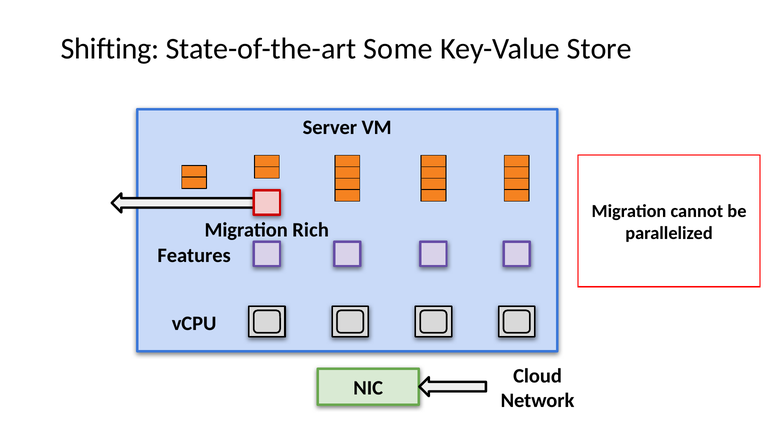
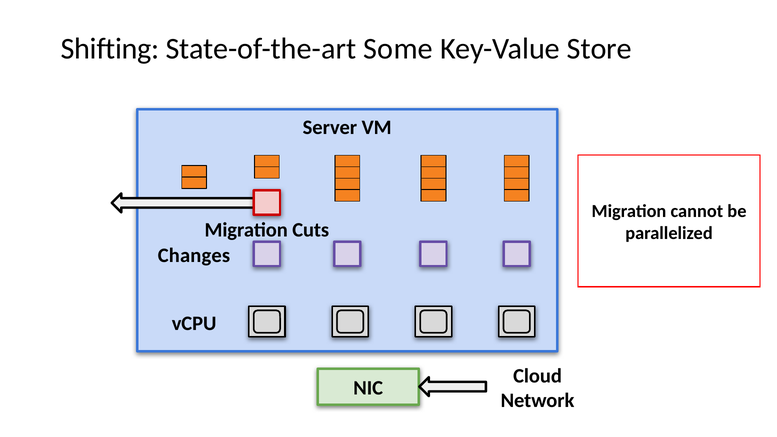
Rich: Rich -> Cuts (311, 230)
Features: Features -> Changes (194, 255)
